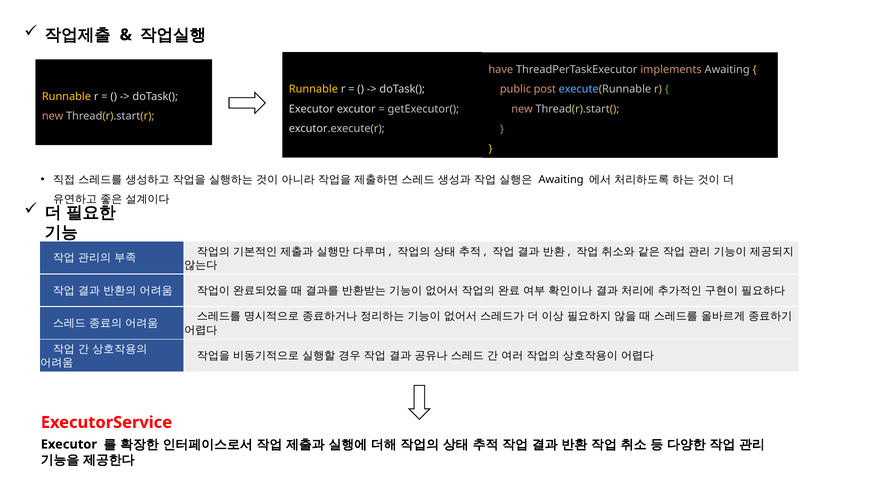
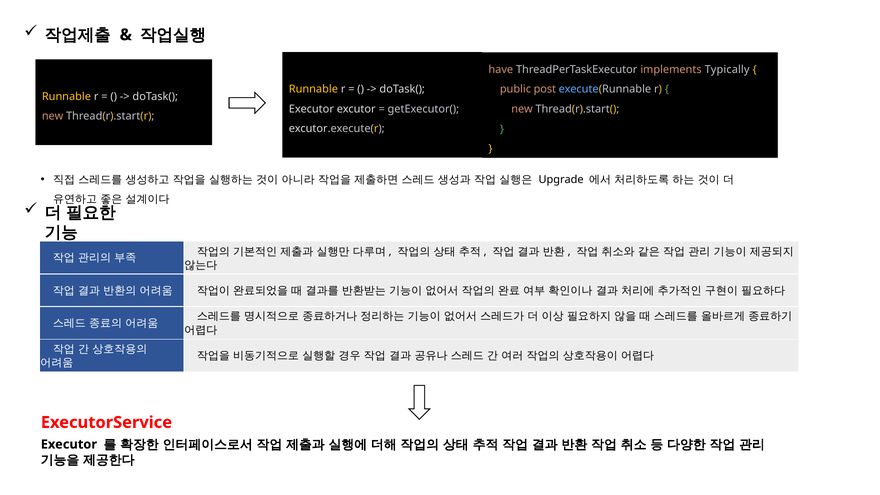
implements Awaiting: Awaiting -> Typically (727, 70)
Awaiting: Awaiting -> Upgrade (561, 180)
